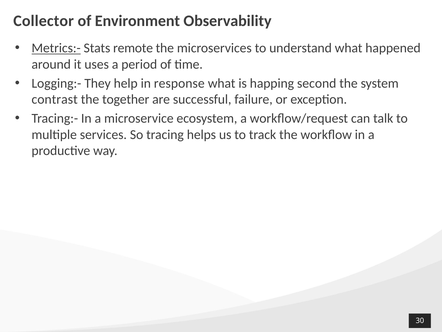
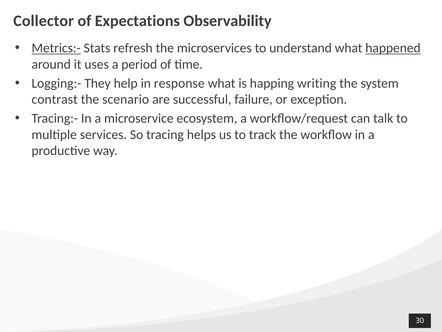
Environment: Environment -> Expectations (137, 21)
remote: remote -> refresh (133, 48)
happened underline: none -> present (393, 48)
second: second -> writing (317, 83)
together: together -> scenario (126, 99)
